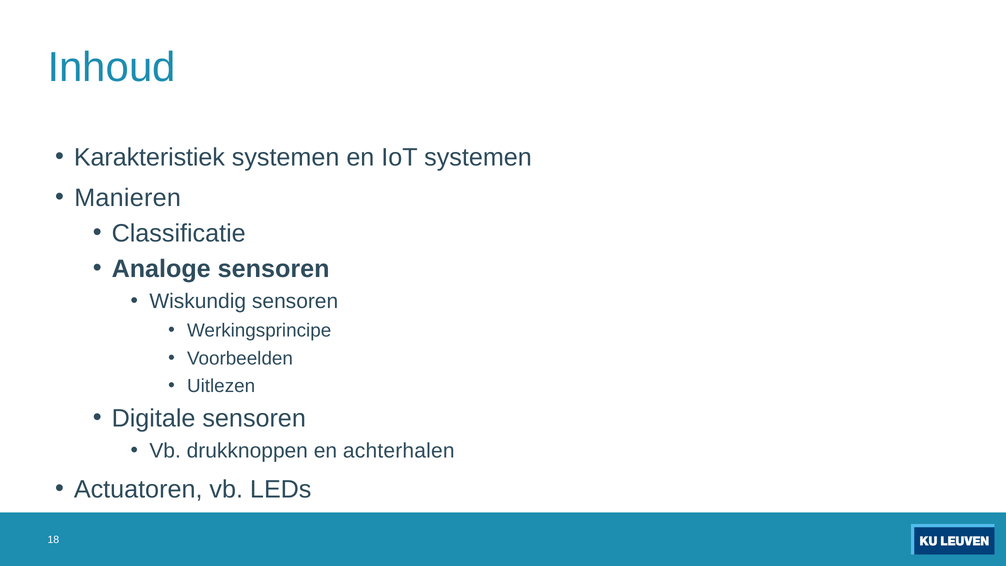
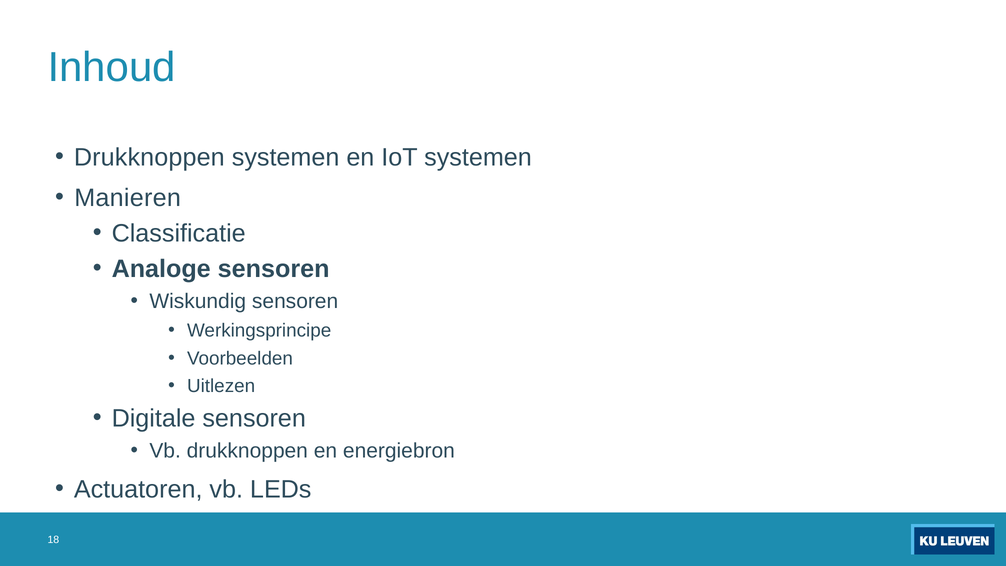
Karakteristiek: Karakteristiek -> Drukknoppen (149, 157)
achterhalen: achterhalen -> energiebron (399, 451)
